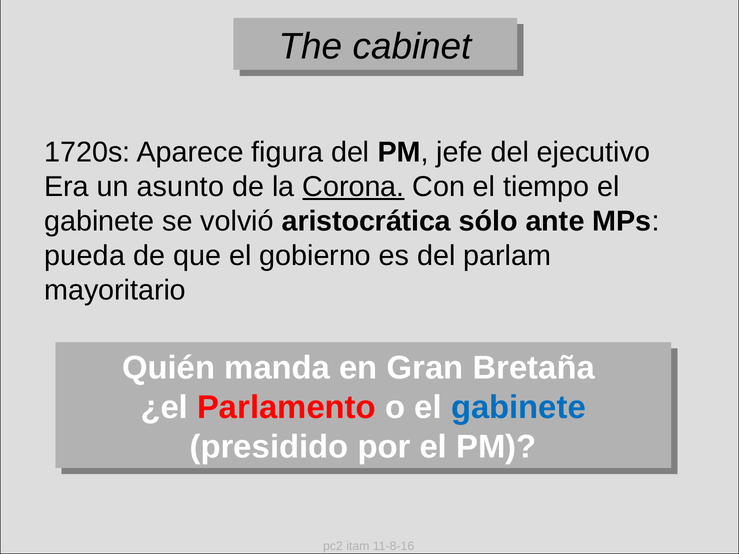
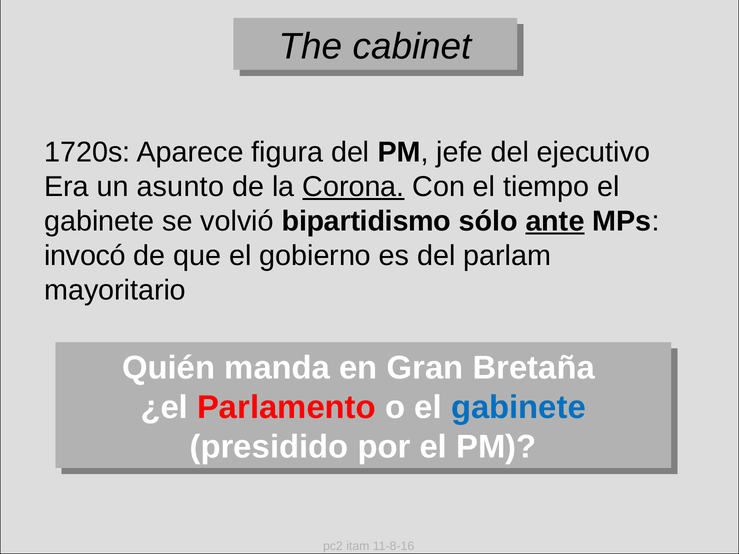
aristocrática: aristocrática -> bipartidismo (366, 221)
ante underline: none -> present (555, 221)
pueda: pueda -> invocó (85, 256)
